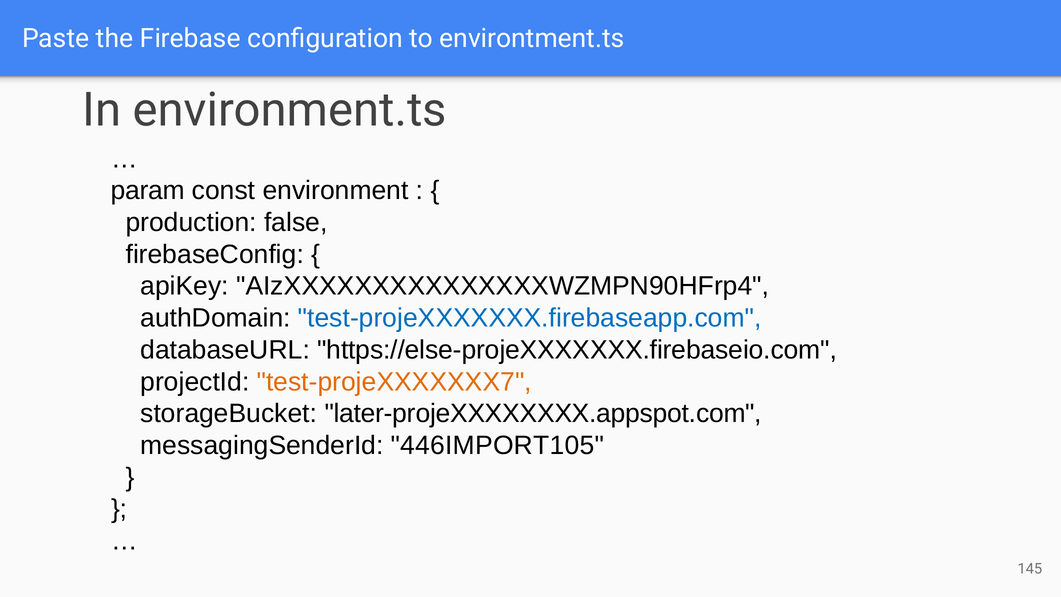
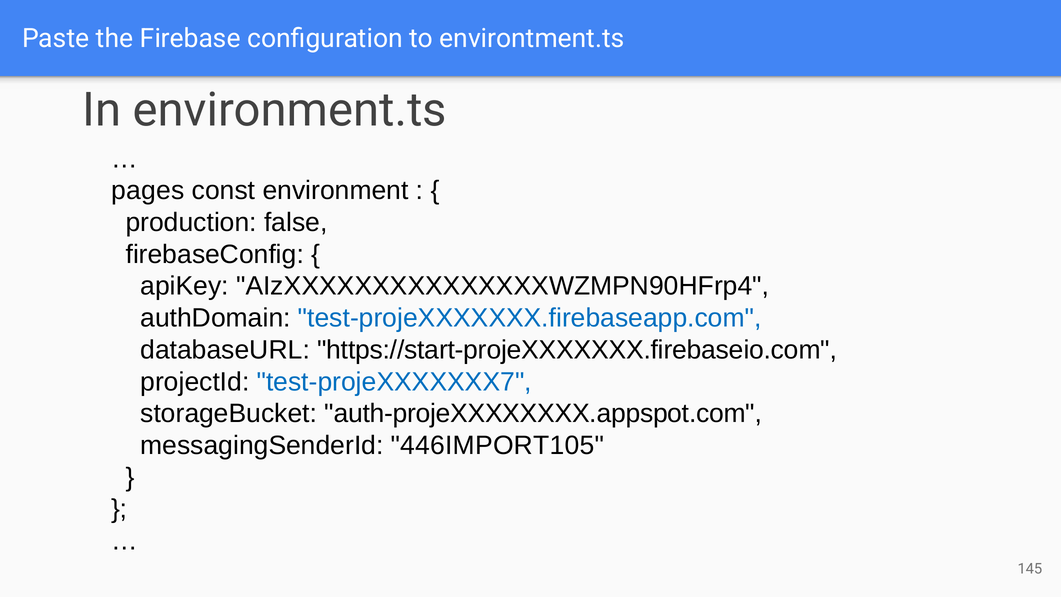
param: param -> pages (148, 191)
https://else-projeXXXXXXX.firebaseio.com: https://else-projeXXXXXXX.firebaseio.com -> https://start-projeXXXXXXX.firebaseio.com (577, 350)
test-projeXXXXXXX7 colour: orange -> blue (394, 382)
later-projeXXXXXXXX.appspot.com: later-projeXXXXXXXX.appspot.com -> auth-projeXXXXXXXX.appspot.com (543, 413)
